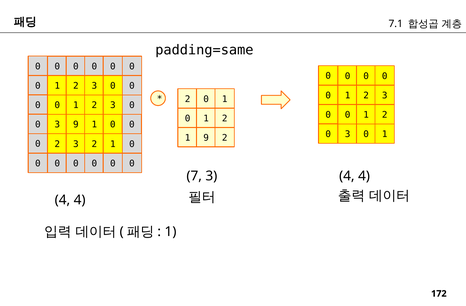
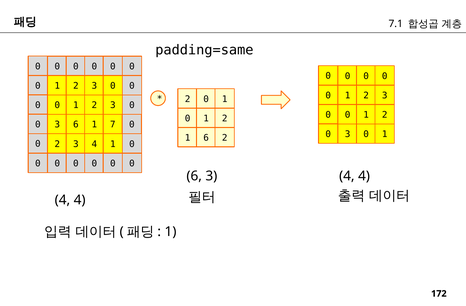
3 9: 9 -> 6 (76, 125)
0: 0 -> 7 (113, 125)
1 9: 9 -> 6 (206, 138)
2 3 2: 2 -> 4 (94, 144)
7: 7 -> 6 (194, 176)
